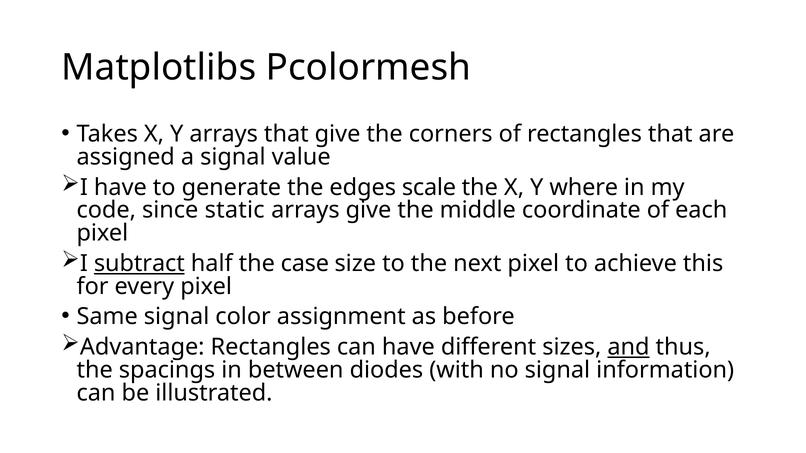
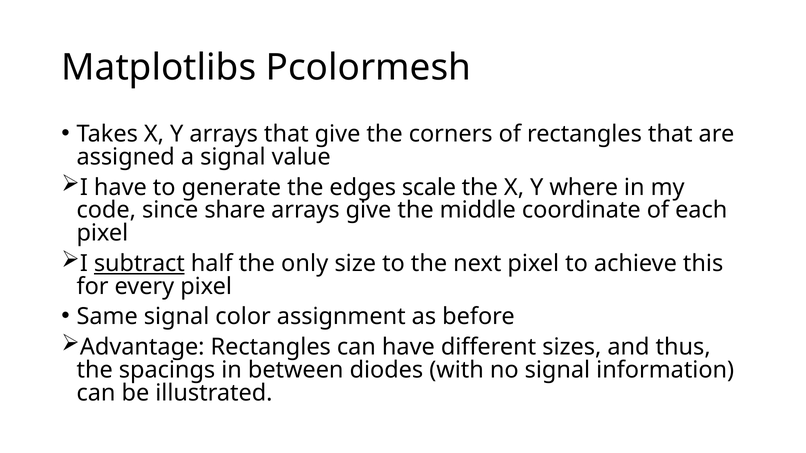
static: static -> share (235, 210)
case: case -> only (305, 264)
and underline: present -> none (628, 347)
